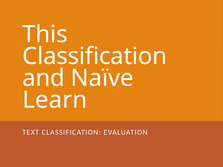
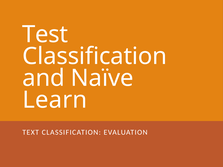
This: This -> Test (45, 34)
